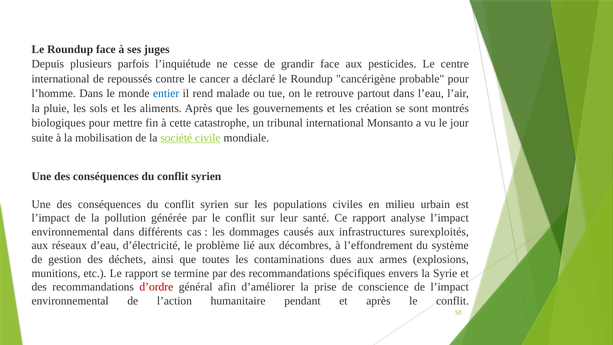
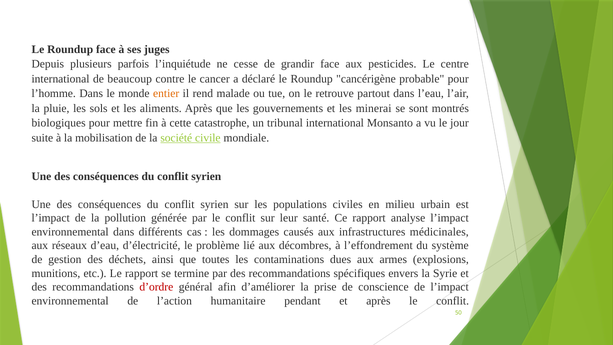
repoussés: repoussés -> beaucoup (130, 79)
entier colour: blue -> orange (166, 94)
création: création -> minerai (374, 108)
surexploités: surexploités -> médicinales (439, 232)
